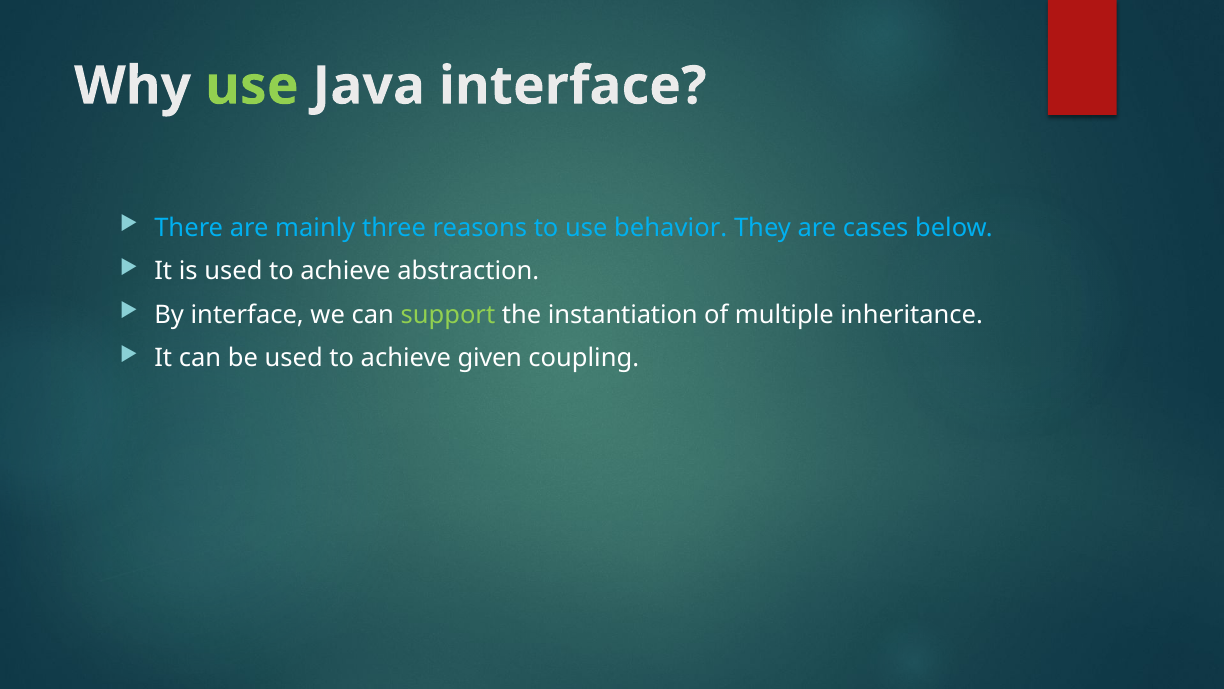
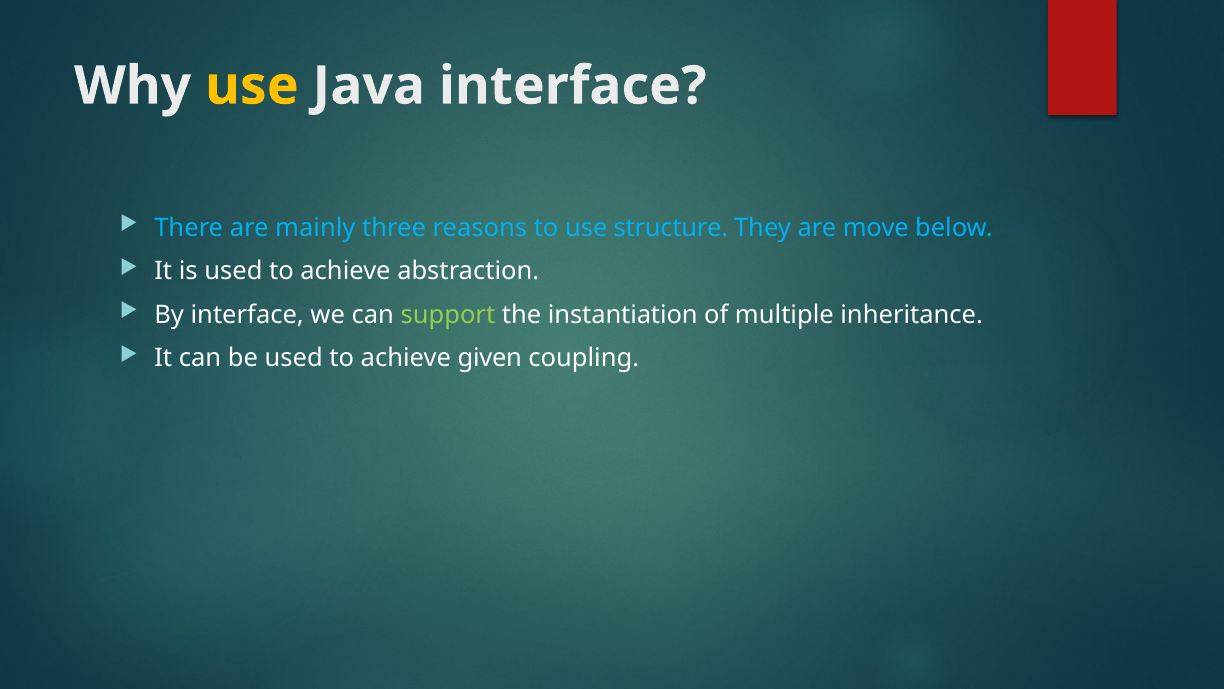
use colour: light green -> yellow (252, 86)
behavior: behavior -> structure (671, 228)
cases: cases -> move (876, 228)
